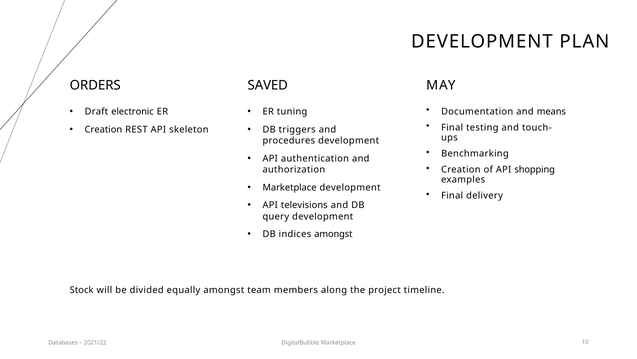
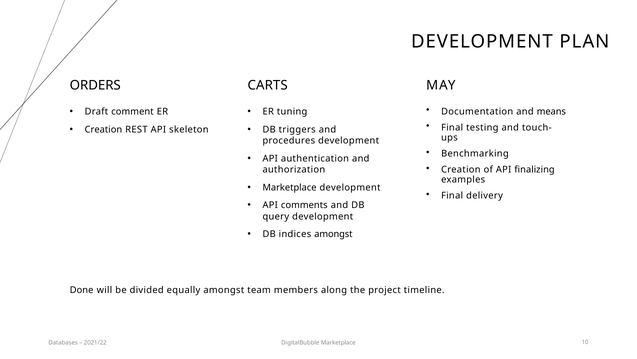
SAVED: SAVED -> CARTS (268, 85)
electronic: electronic -> comment (132, 111)
shopping: shopping -> finalizing (535, 169)
televisions: televisions -> comments (304, 205)
Stock: Stock -> Done (82, 290)
